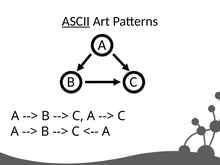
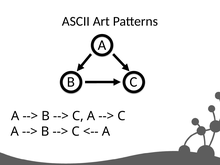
ASCII underline: present -> none (76, 21)
